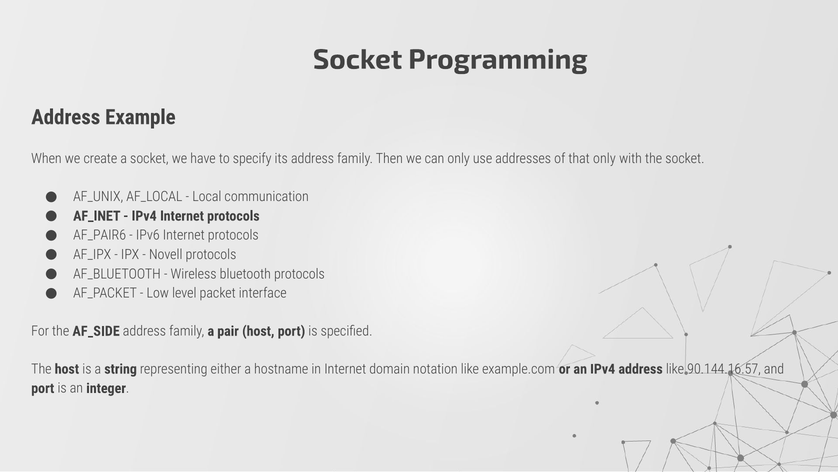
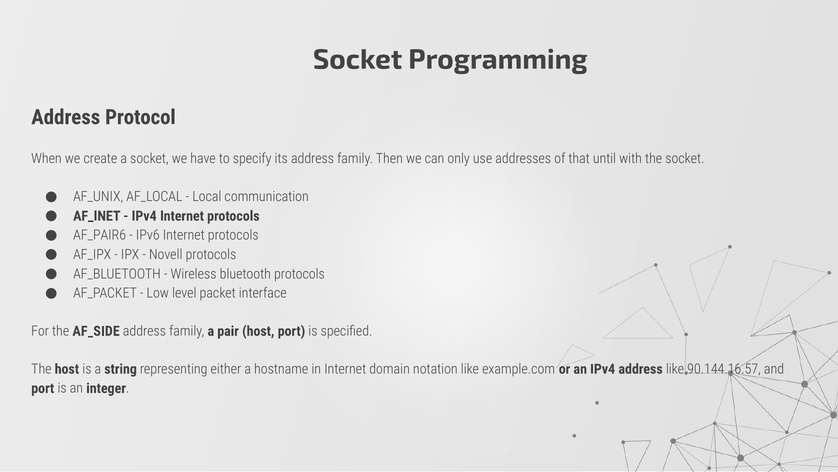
Example: Example -> Protocol (140, 117)
that only: only -> until (604, 159)
